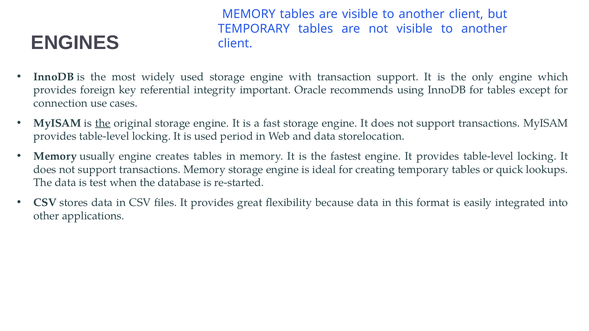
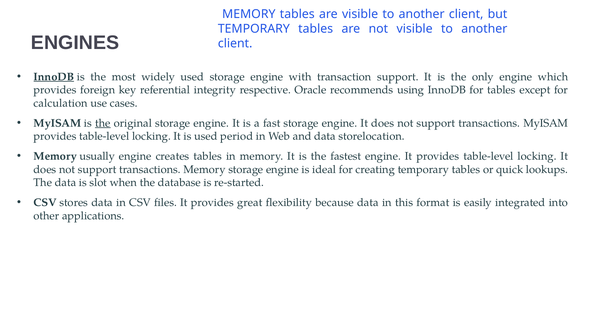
InnoDB underline: none -> present (54, 77)
important: important -> respective (265, 90)
connection: connection -> calculation (61, 103)
test: test -> slot (98, 183)
